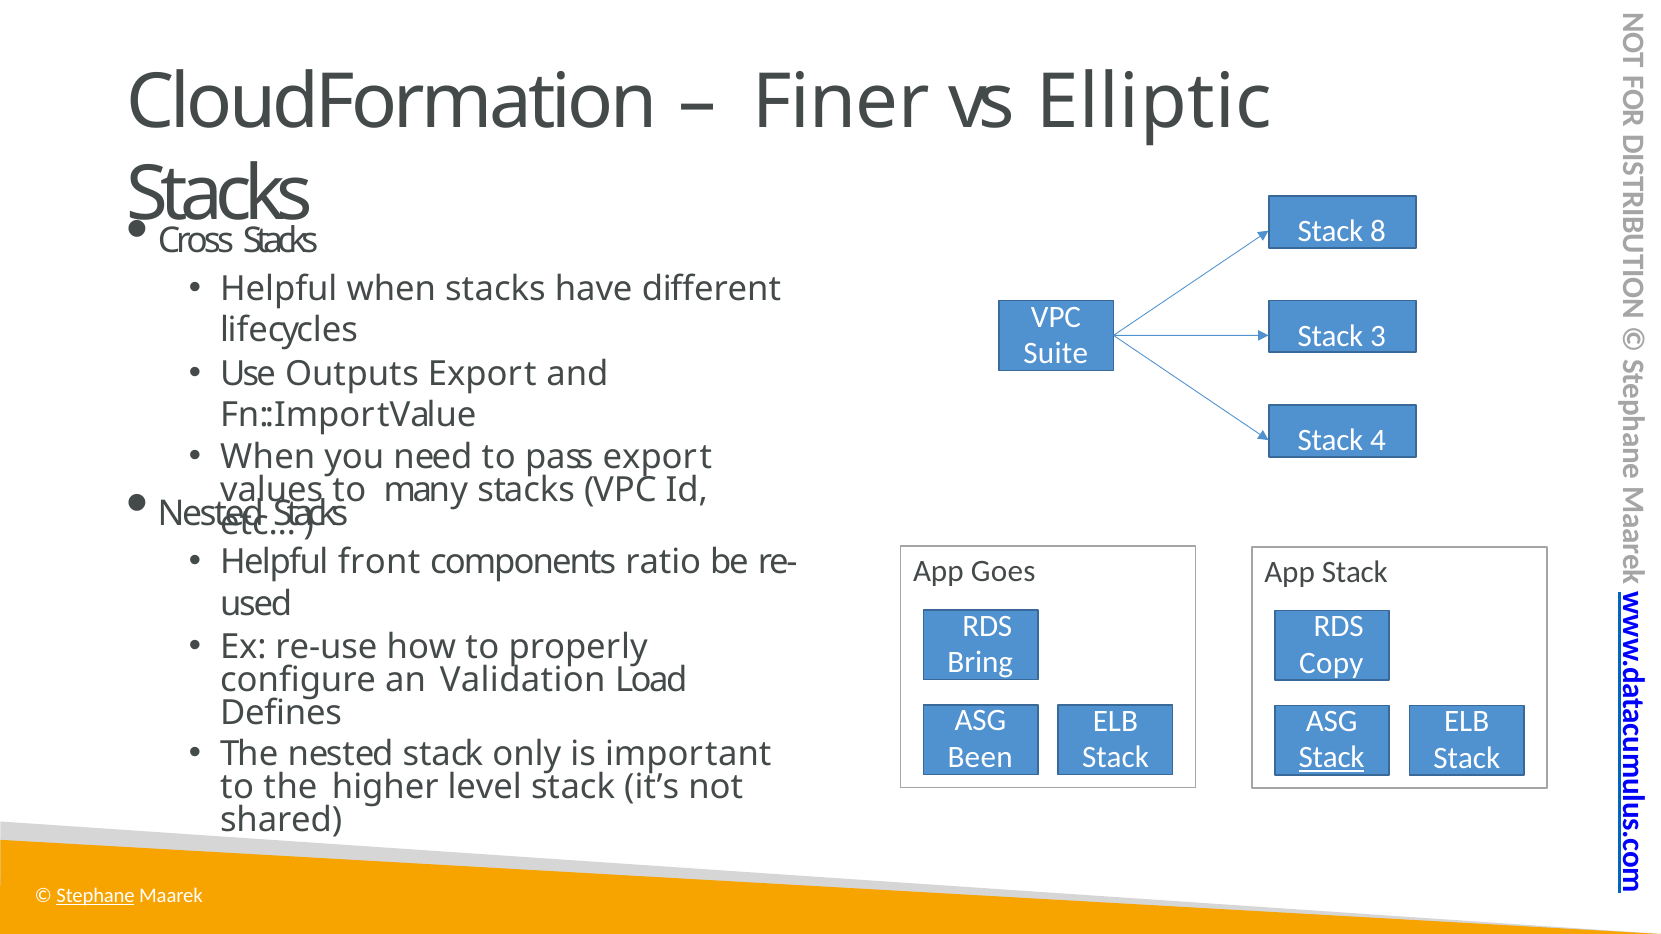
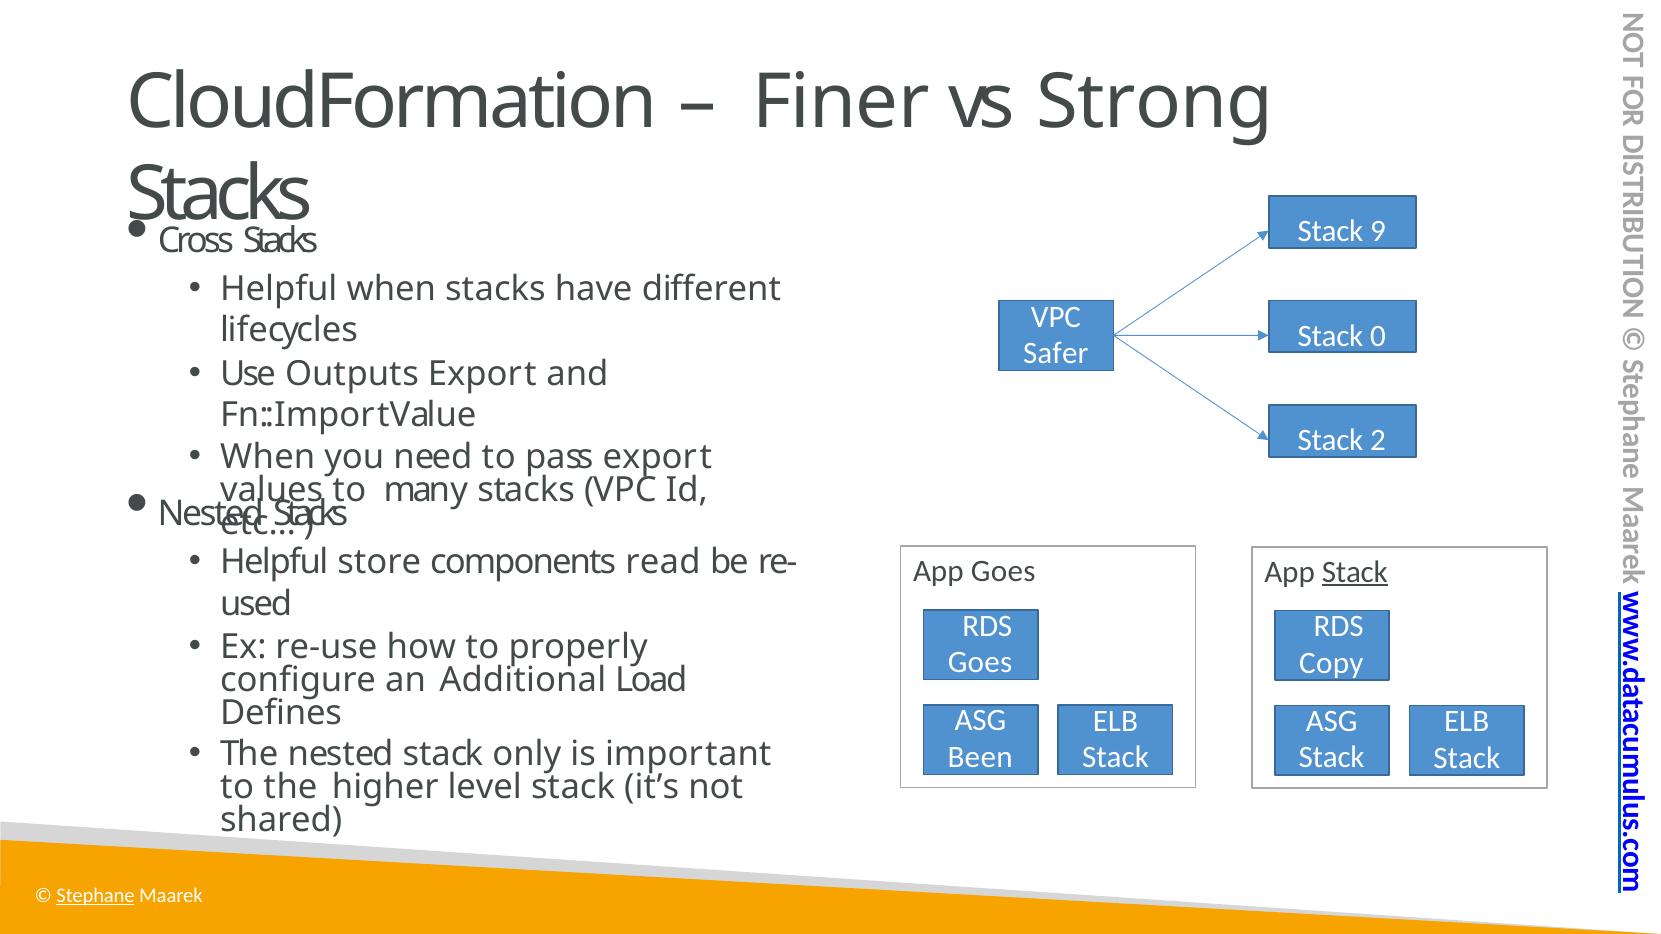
Elliptic: Elliptic -> Strong (1155, 103)
8: 8 -> 9 (1378, 231)
3: 3 -> 0 (1378, 336)
Suite: Suite -> Safer (1056, 353)
4: 4 -> 2 (1378, 441)
front: front -> store (379, 562)
ratio: ratio -> read (663, 562)
Stack underline: none -> present (1355, 572)
Bring: Bring -> Goes (980, 663)
Validation: Validation -> Additional (523, 680)
Stack underline: present -> none (1332, 758)
